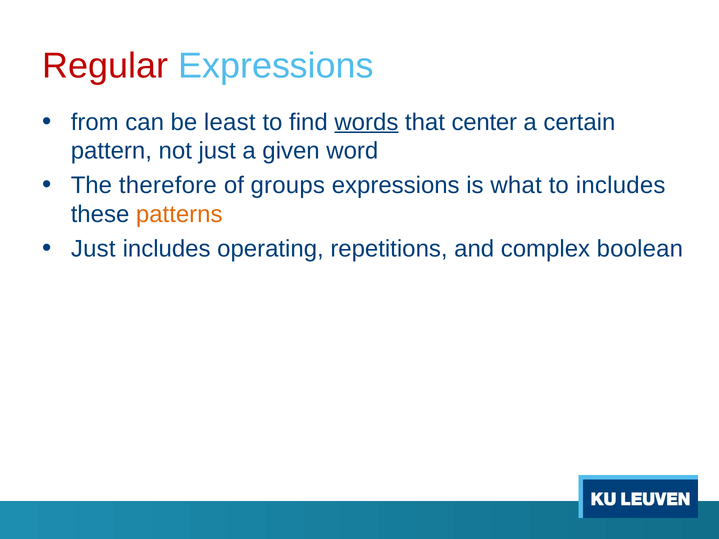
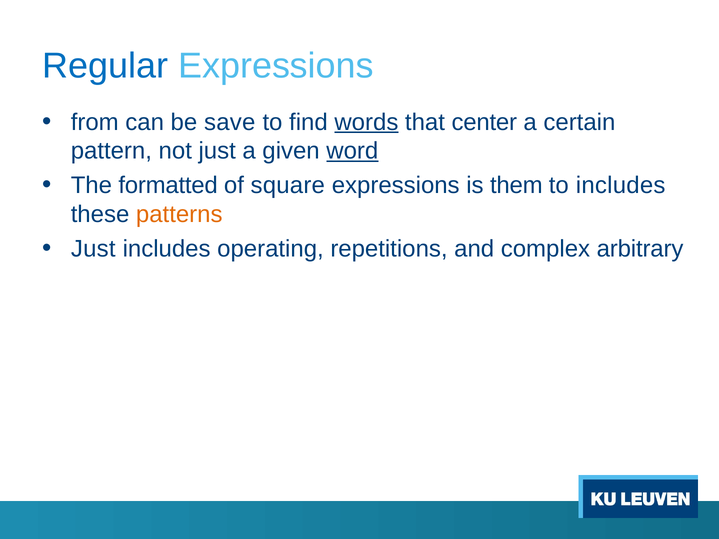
Regular colour: red -> blue (105, 66)
least: least -> save (230, 122)
word underline: none -> present (352, 151)
therefore: therefore -> formatted (168, 186)
groups: groups -> square (288, 186)
what: what -> them (516, 186)
boolean: boolean -> arbitrary (640, 249)
